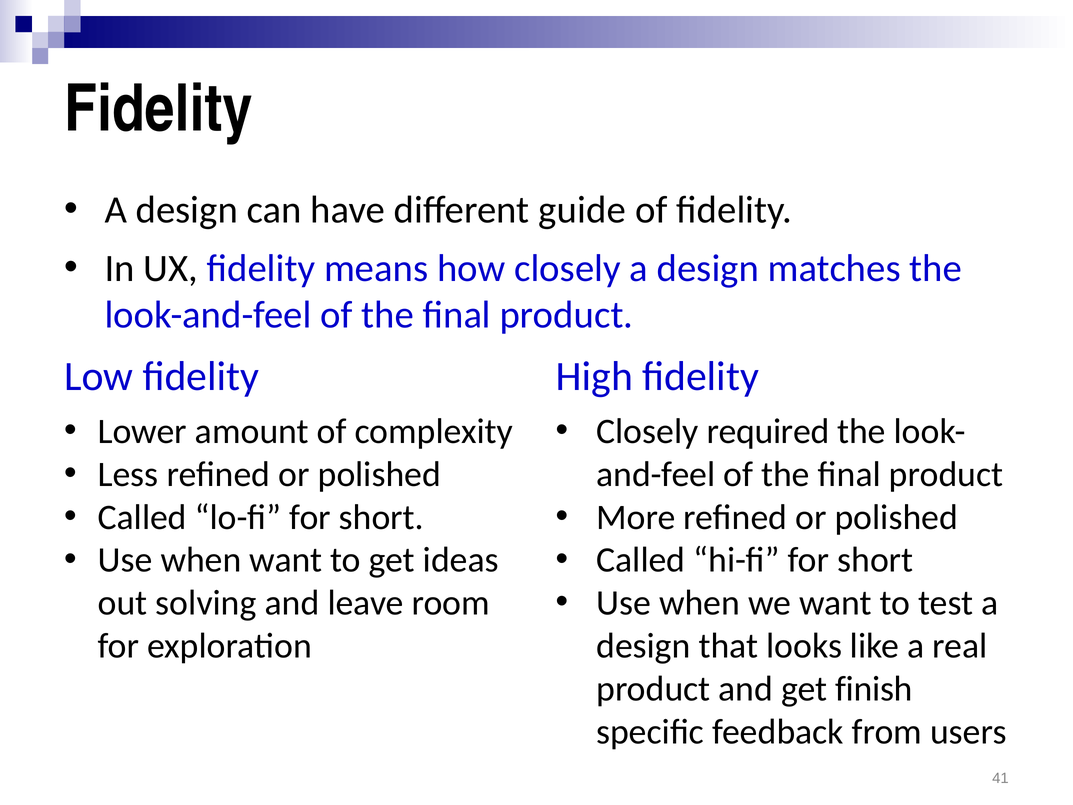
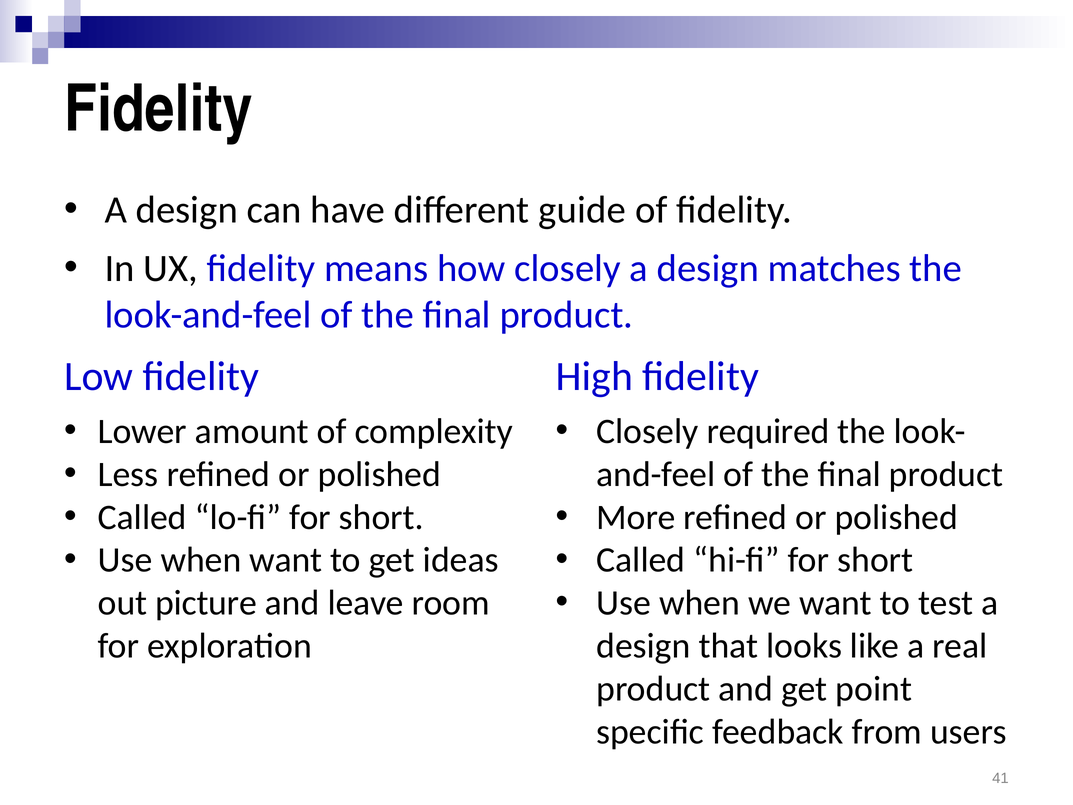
solving: solving -> picture (206, 603)
finish: finish -> point (874, 689)
